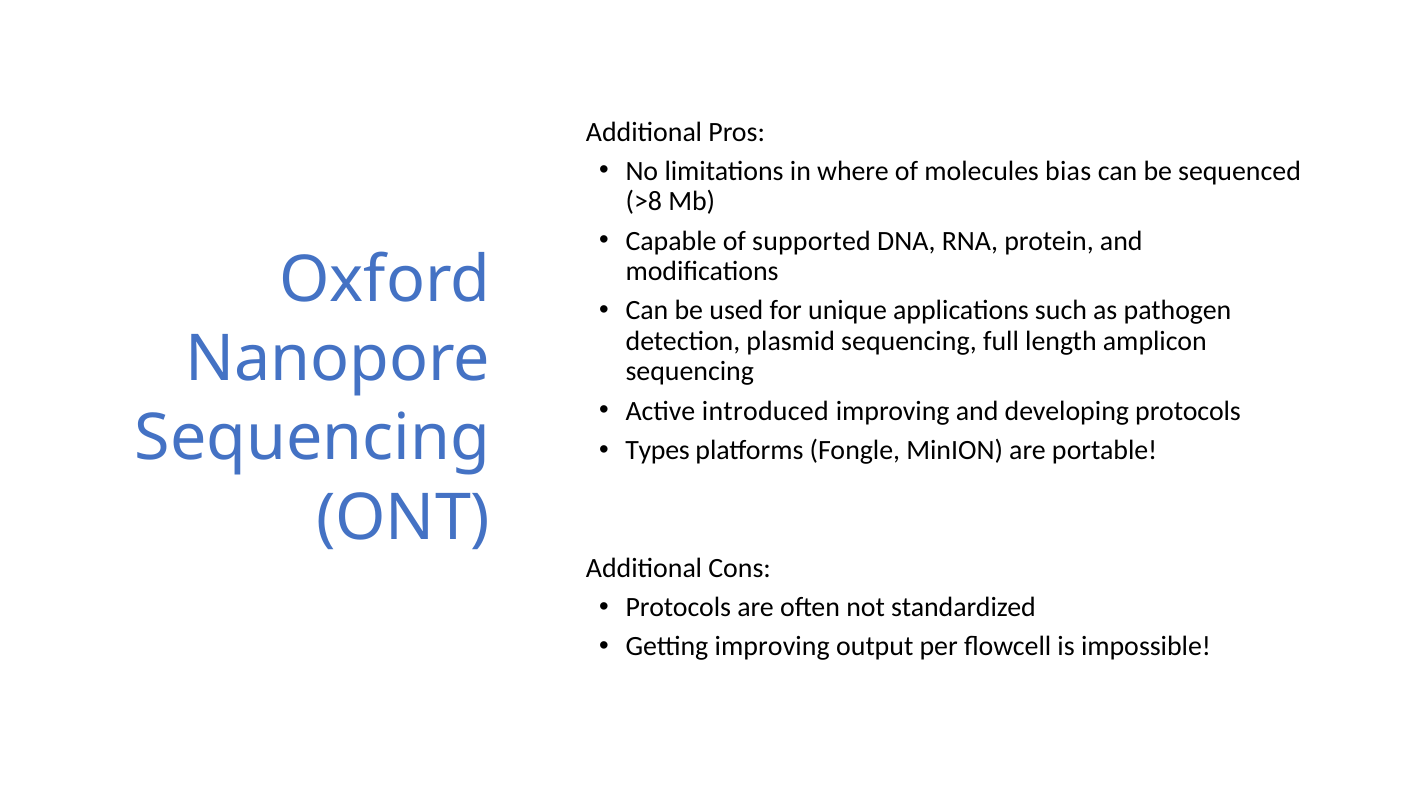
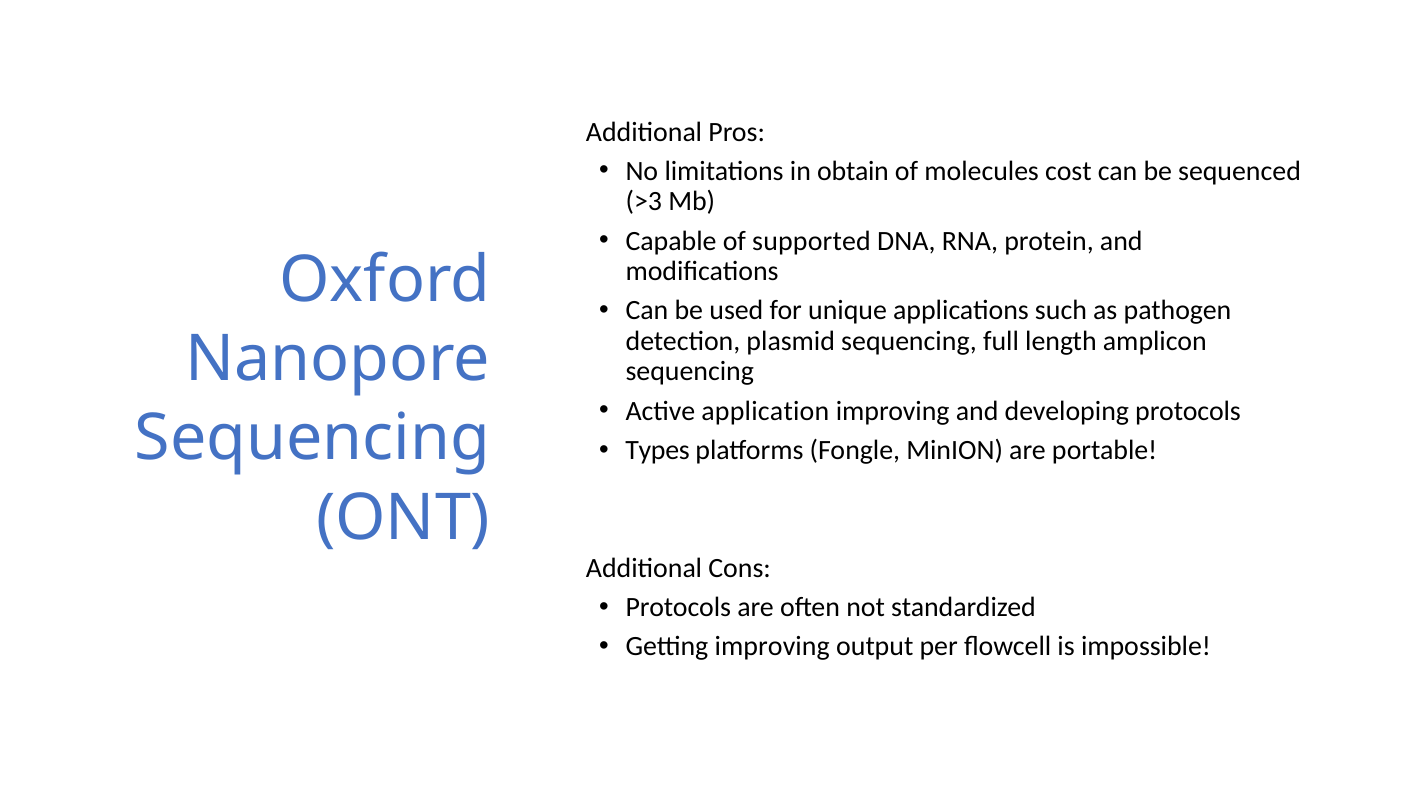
where: where -> obtain (853, 171)
bias: bias -> cost (1068, 171)
>8: >8 -> >3 (644, 202)
introduced: introduced -> application (765, 411)
